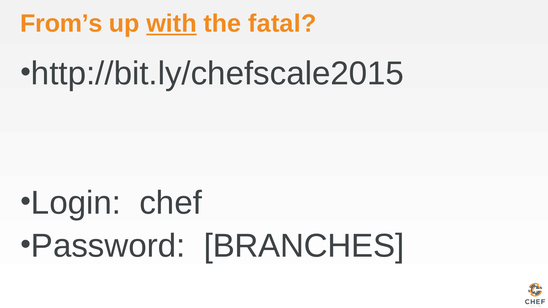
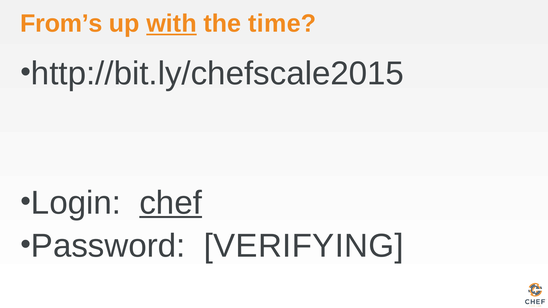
fatal: fatal -> time (282, 24)
chef underline: none -> present (171, 203)
BRANCHES: BRANCHES -> VERIFYING (304, 246)
